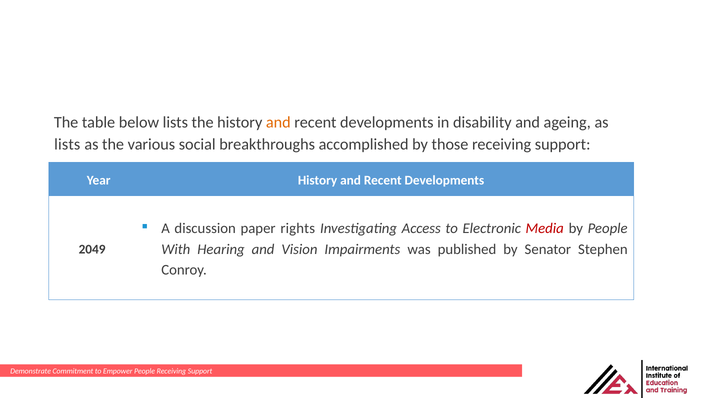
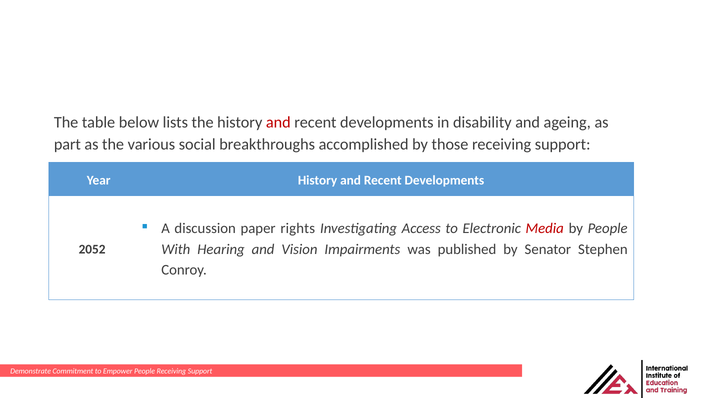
and colour: orange -> red (278, 122)
lists: lists -> part (67, 144)
2049: 2049 -> 2052 (92, 249)
